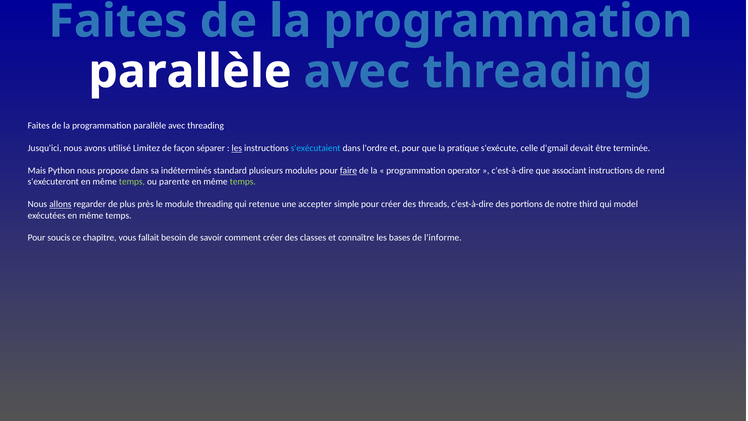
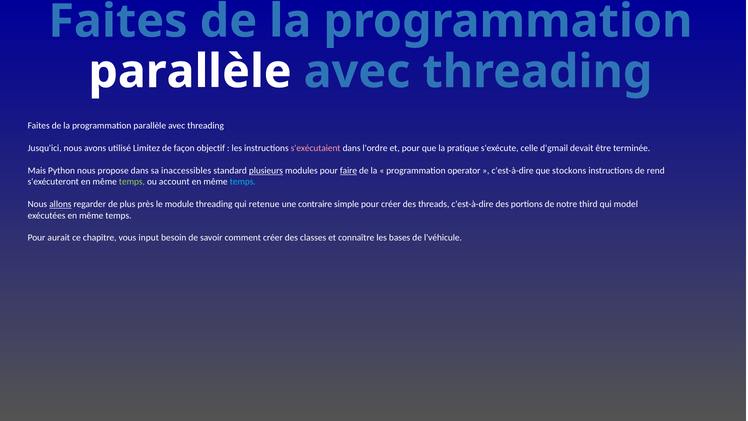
séparer: séparer -> objectif (211, 148)
les underline: present -> none (237, 148)
s'exécutaient colour: light blue -> pink (316, 148)
indéterminés: indéterminés -> inaccessibles (186, 170)
plusieurs underline: none -> present (266, 170)
associant: associant -> stockons (569, 170)
parente: parente -> account (174, 182)
temps colour: light green -> light blue (243, 182)
accepter: accepter -> contraire (315, 204)
soucis: soucis -> aurait (59, 238)
fallait: fallait -> input (149, 238)
l'informe: l'informe -> l'véhicule (443, 238)
